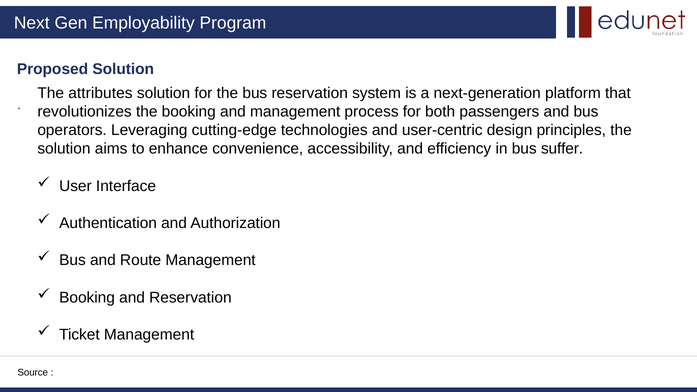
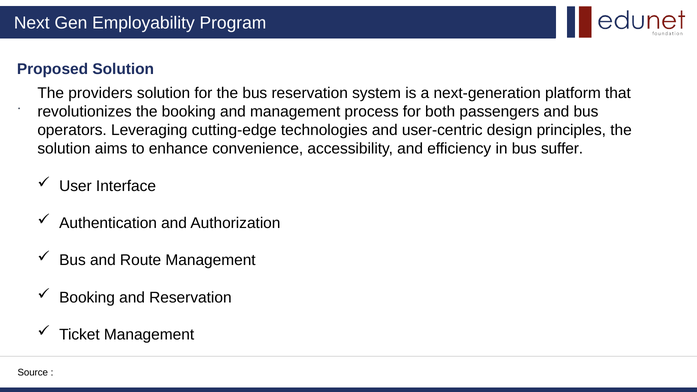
attributes: attributes -> providers (100, 93)
